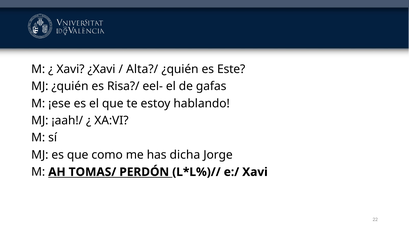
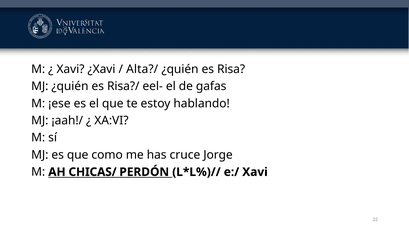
Este: Este -> Risa (231, 69)
dicha: dicha -> cruce (185, 155)
TOMAS/: TOMAS/ -> CHICAS/ (93, 172)
